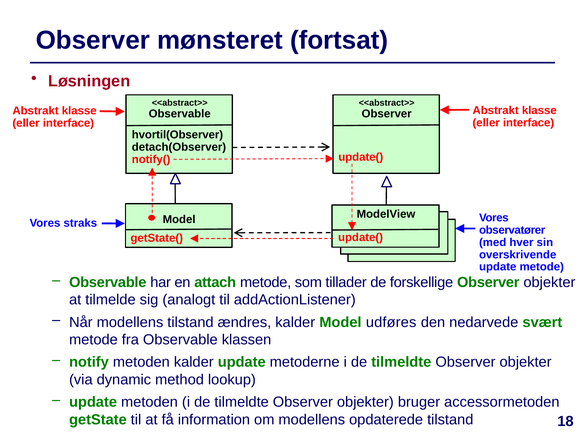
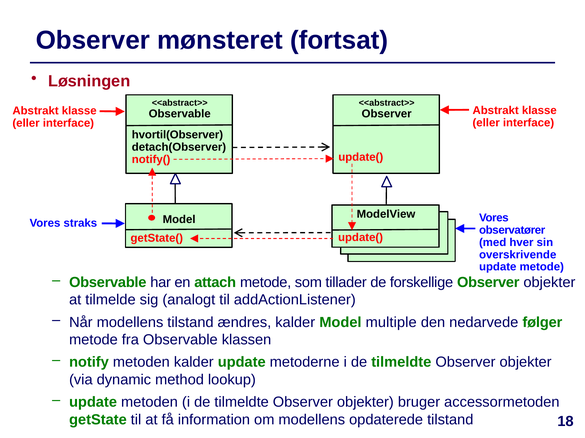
udføres: udføres -> multiple (391, 323)
svært: svært -> følger (542, 323)
